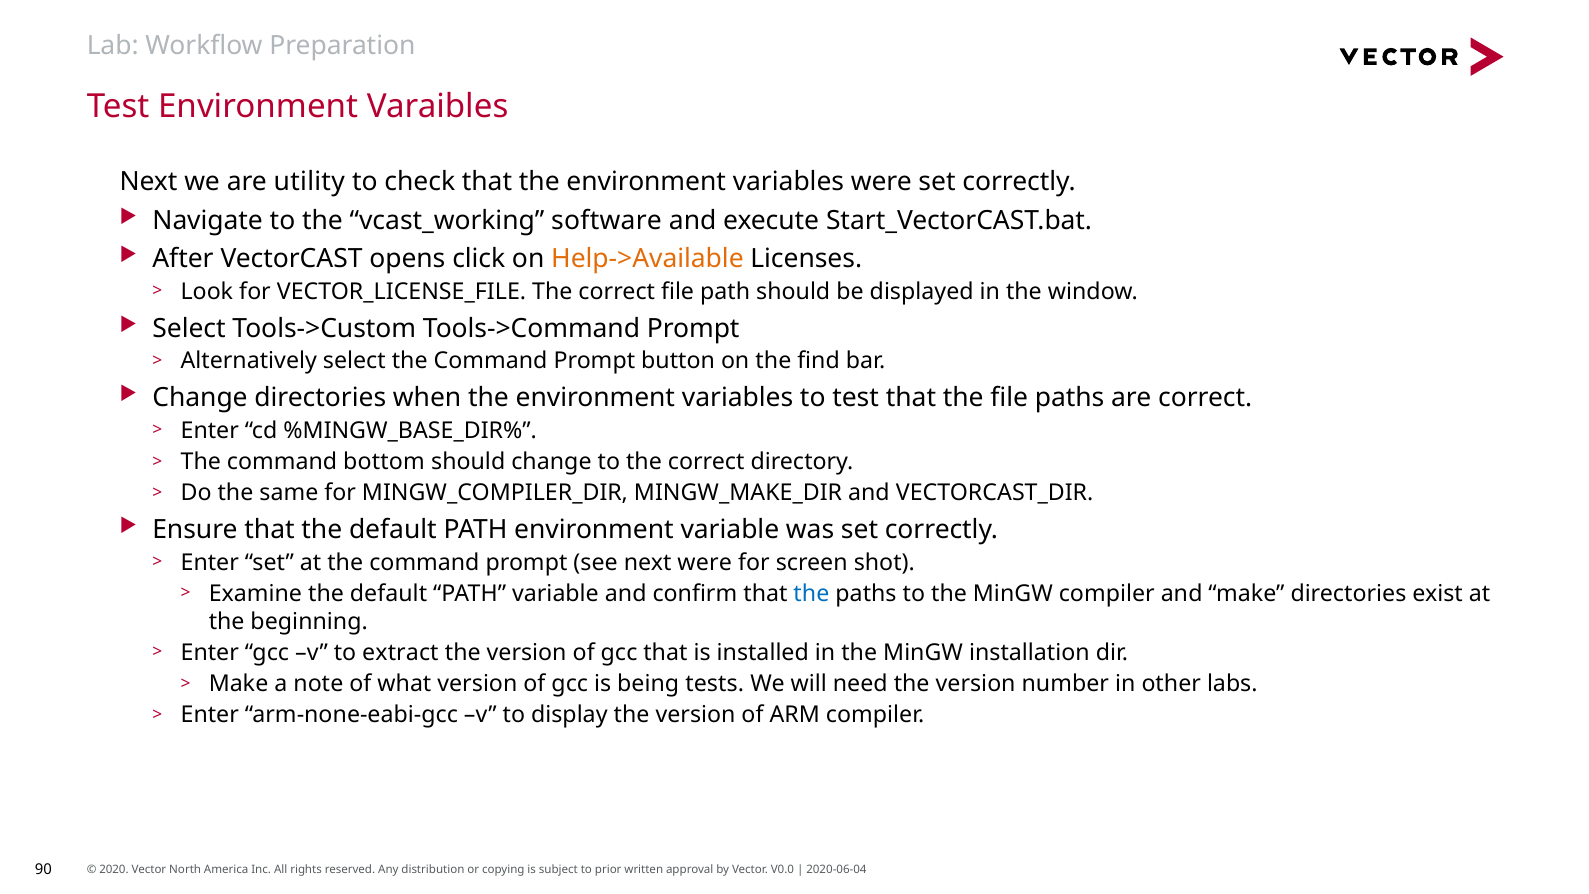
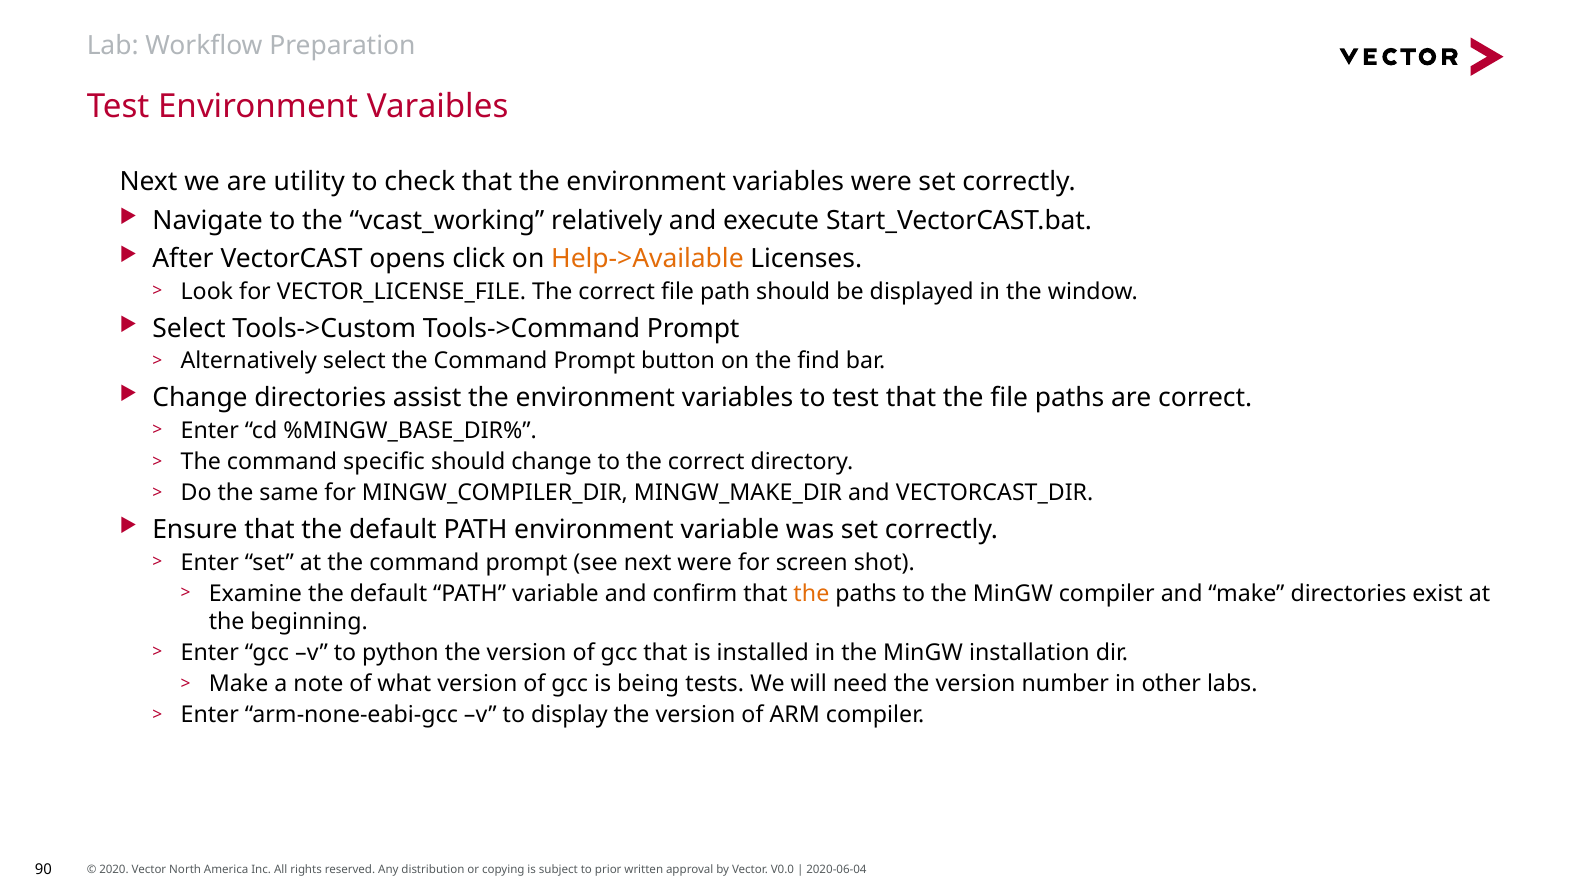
software: software -> relatively (607, 220)
when: when -> assist (427, 398)
bottom: bottom -> specific (384, 462)
the colour: blue -> orange (811, 594)
extract: extract -> python (401, 653)
